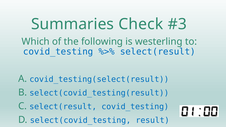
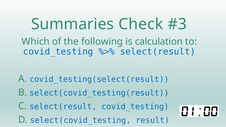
westerling: westerling -> calculation (159, 42)
